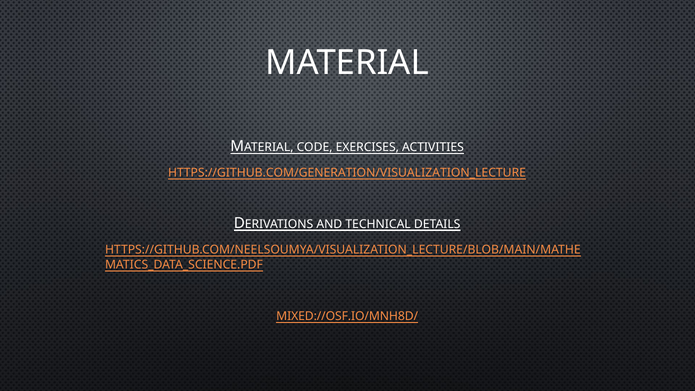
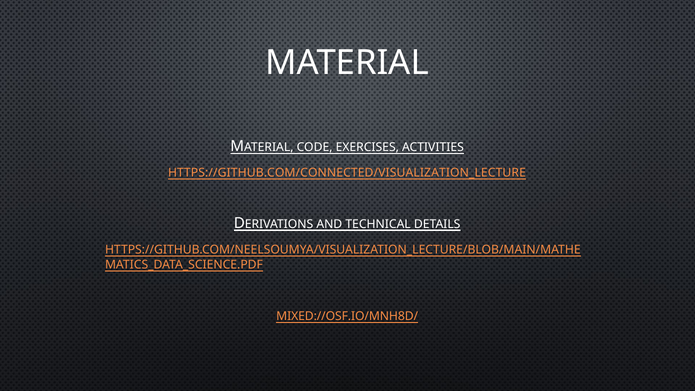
HTTPS://GITHUB.COM/GENERATION/VISUALIZATION_LECTURE: HTTPS://GITHUB.COM/GENERATION/VISUALIZATION_LECTURE -> HTTPS://GITHUB.COM/CONNECTED/VISUALIZATION_LECTURE (347, 173)
